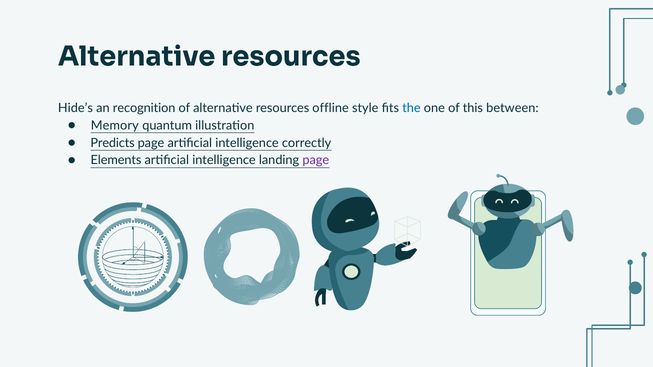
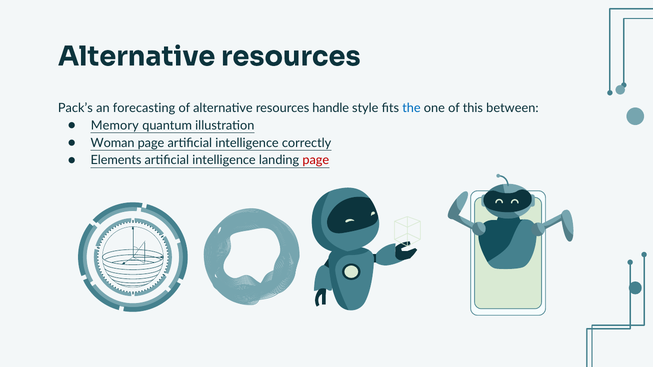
Hide’s: Hide’s -> Pack’s (75, 108)
recognition: recognition -> forecasting (144, 108)
offline: offline -> handle (331, 108)
Predicts: Predicts -> Woman (113, 143)
page colour: purple -> red (316, 160)
